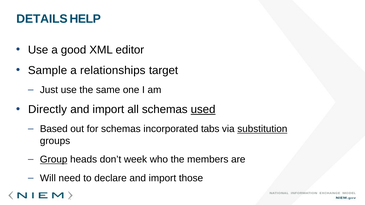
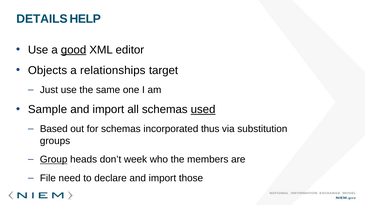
good underline: none -> present (74, 50)
Sample: Sample -> Objects (48, 70)
Directly: Directly -> Sample (48, 110)
tabs: tabs -> thus (210, 129)
substitution underline: present -> none (262, 129)
Will: Will -> File (48, 178)
